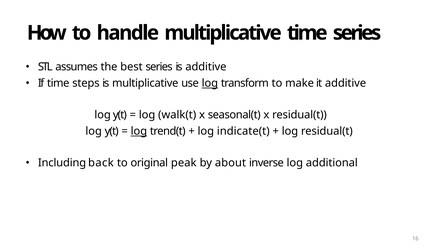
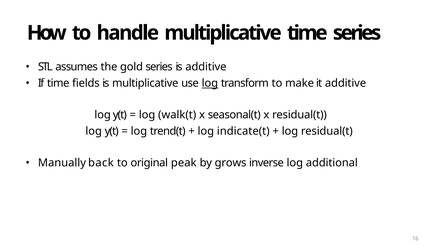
best: best -> gold (132, 67)
steps: steps -> fields (86, 83)
log underline: present -> none (139, 131)
Including: Including -> Manually (62, 163)
about: about -> grows (231, 163)
